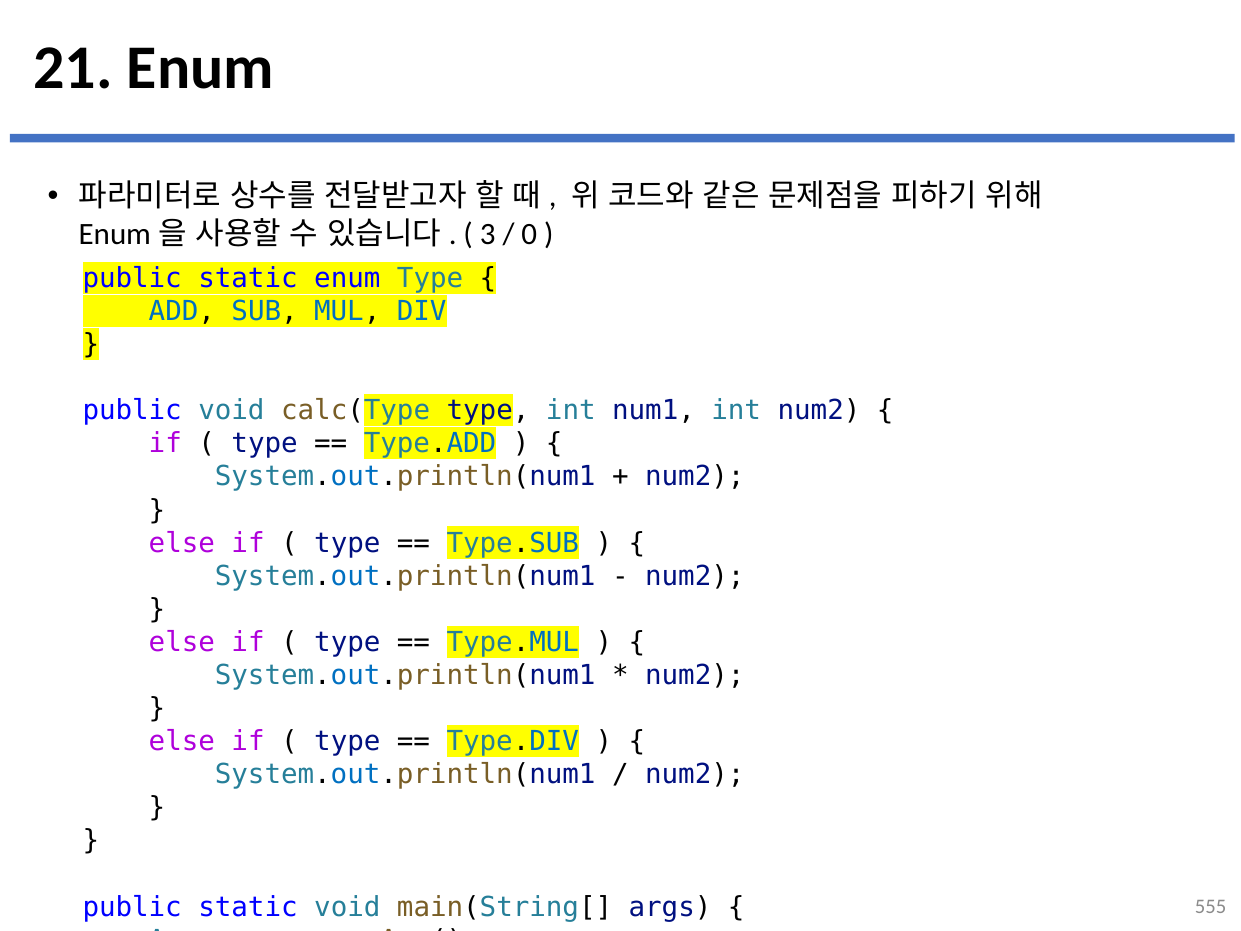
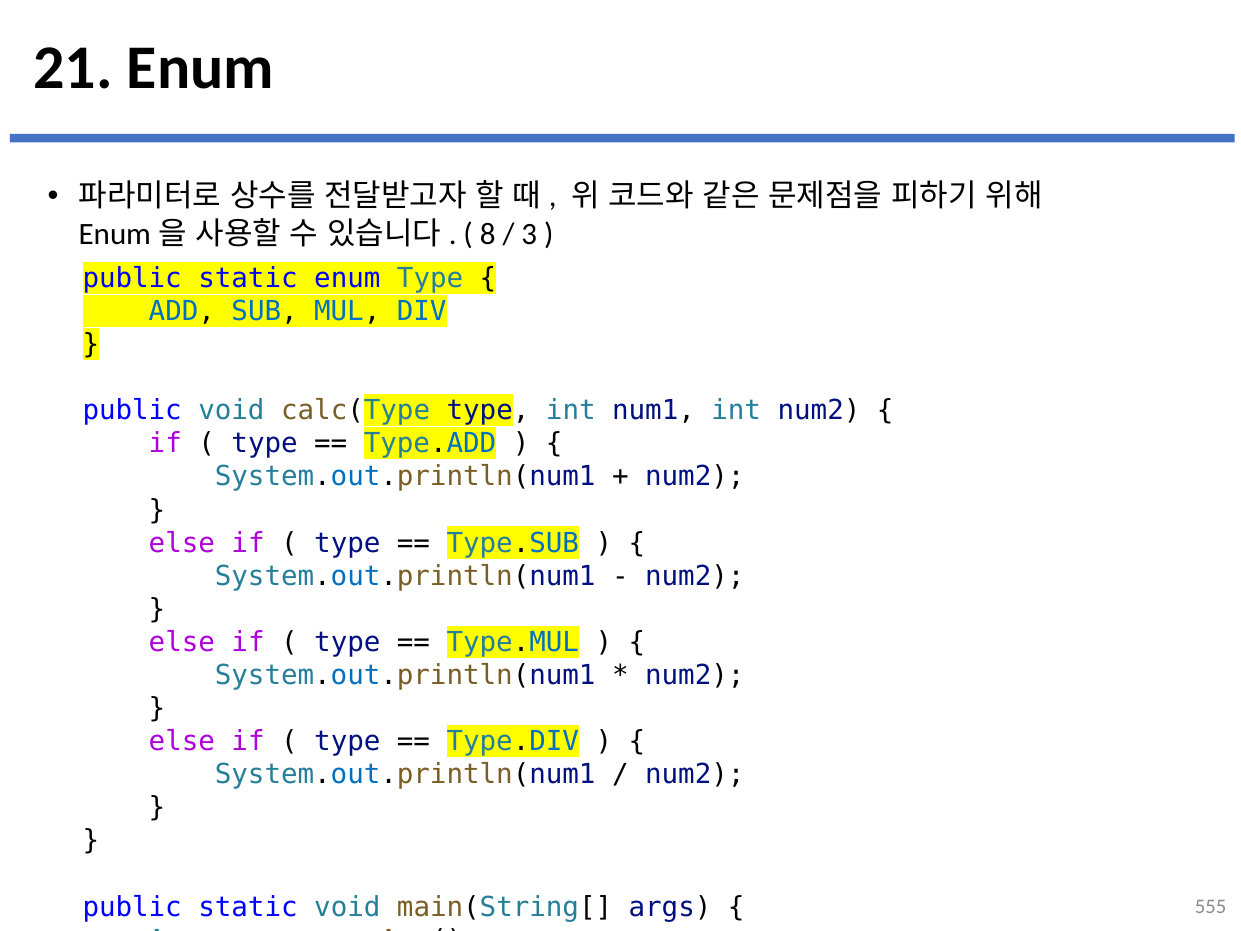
3: 3 -> 8 (488, 234)
0: 0 -> 3 (529, 234)
